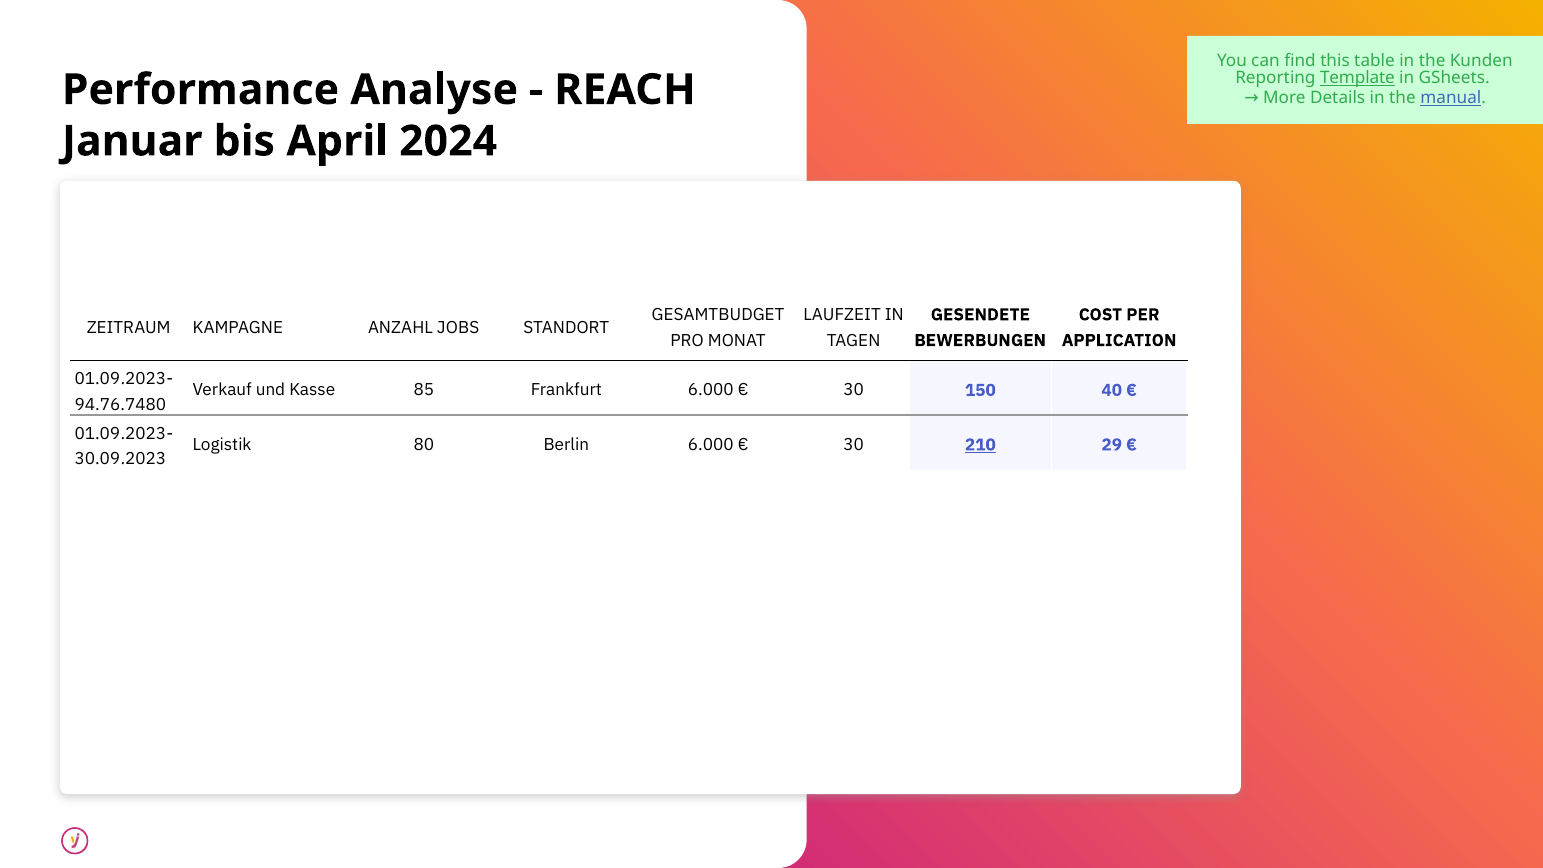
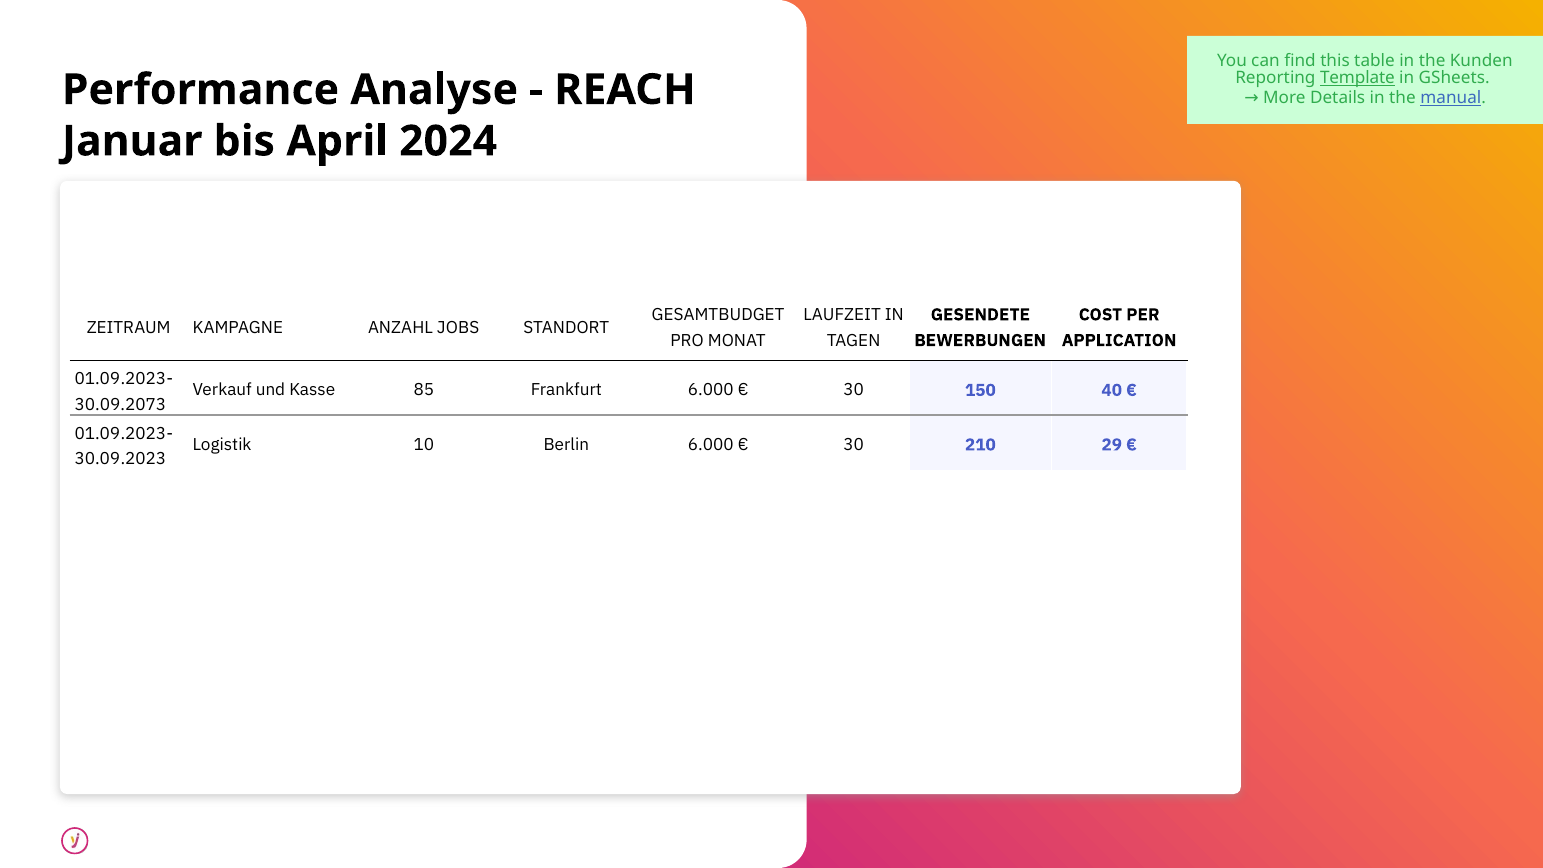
94.76.7480: 94.76.7480 -> 30.09.2073 (120, 405)
80: 80 -> 10 (424, 445)
210 underline: present -> none (980, 445)
